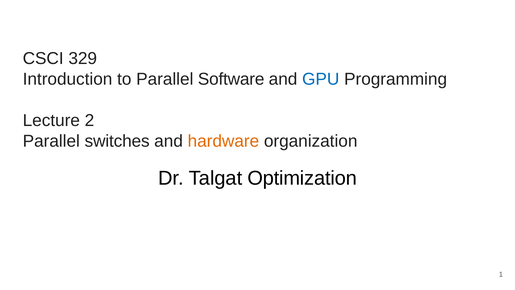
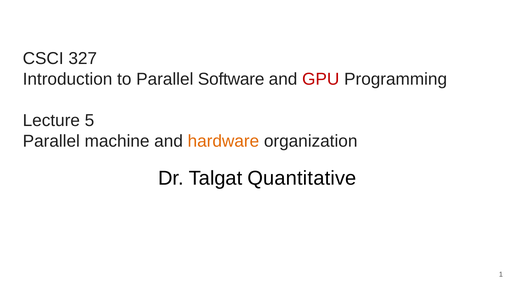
329: 329 -> 327 (83, 59)
GPU colour: blue -> red (321, 79)
2: 2 -> 5 (89, 120)
switches: switches -> machine (117, 141)
Optimization: Optimization -> Quantitative (302, 178)
